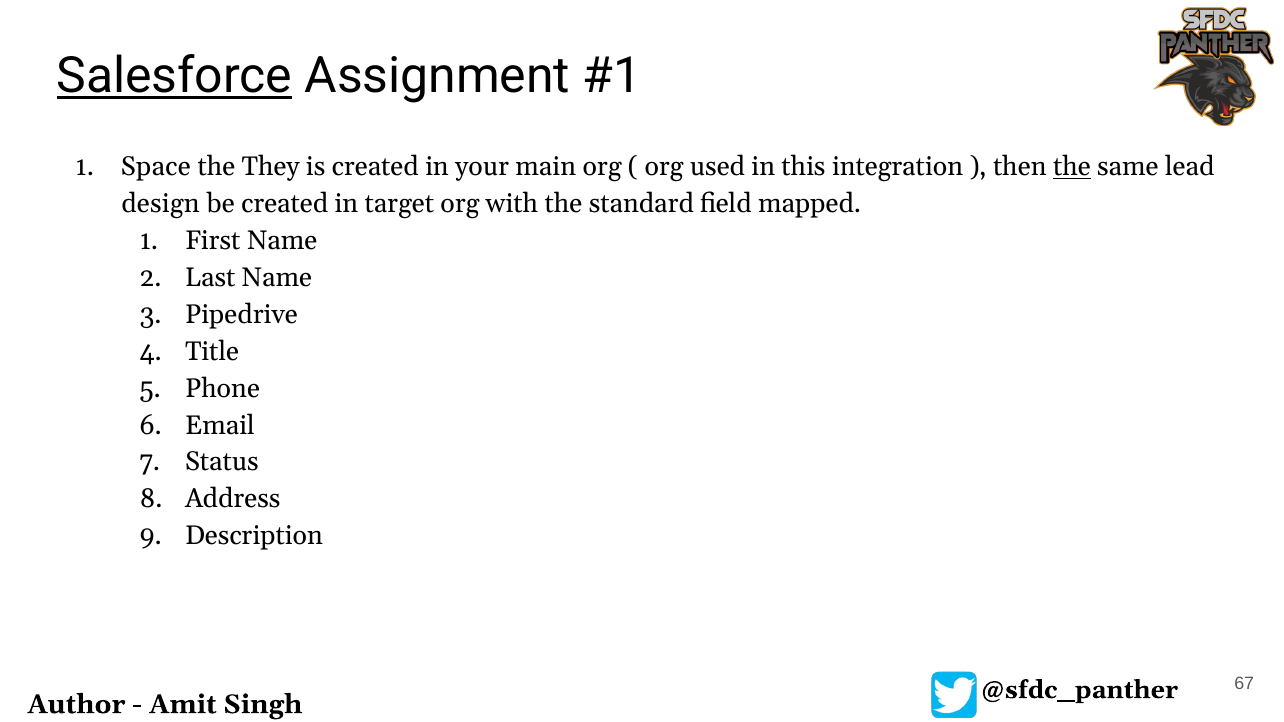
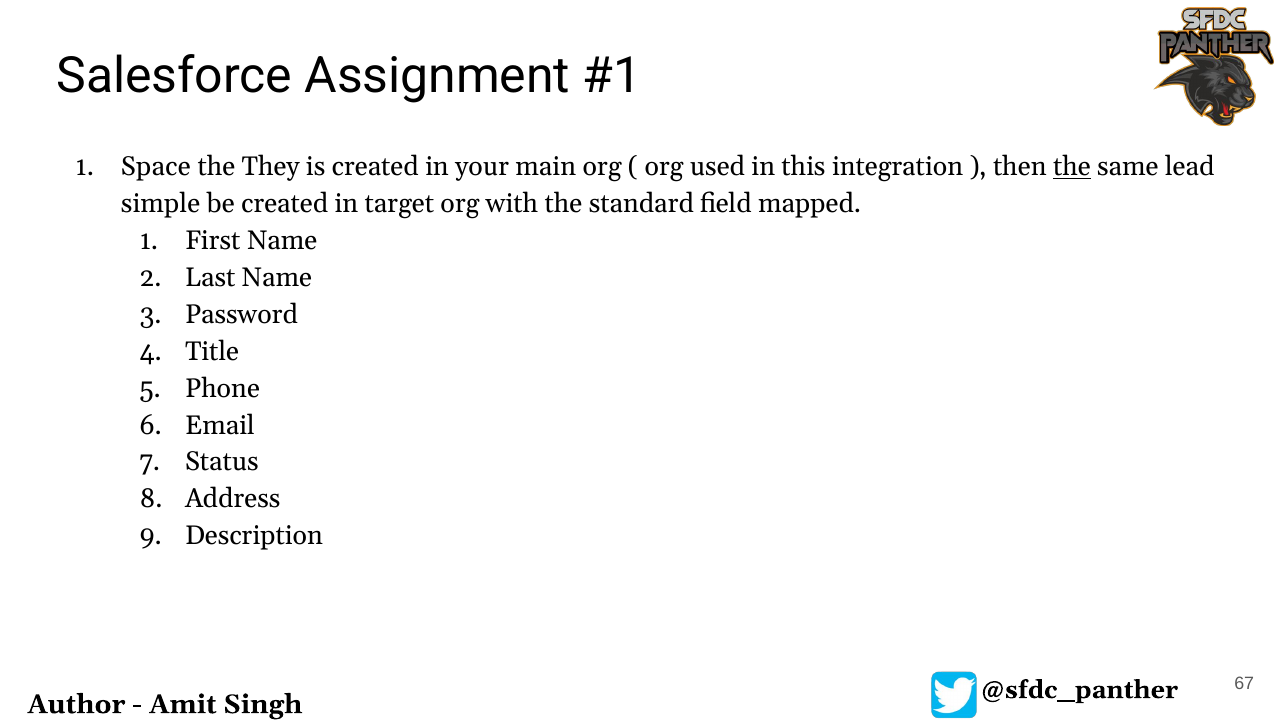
Salesforce underline: present -> none (174, 76)
design: design -> simple (161, 204)
Pipedrive: Pipedrive -> Password (241, 315)
